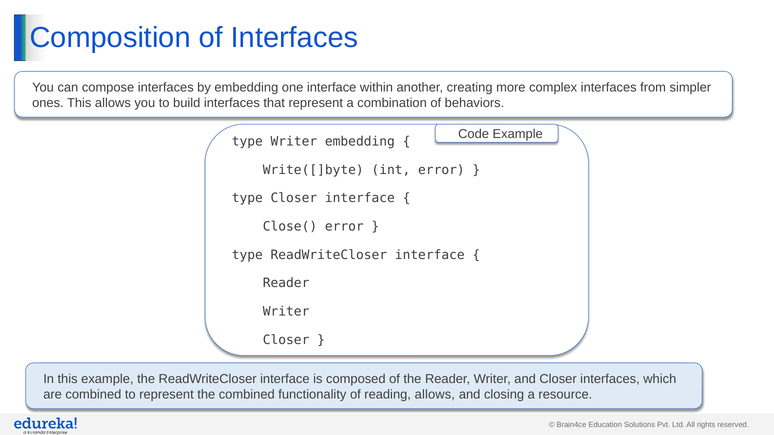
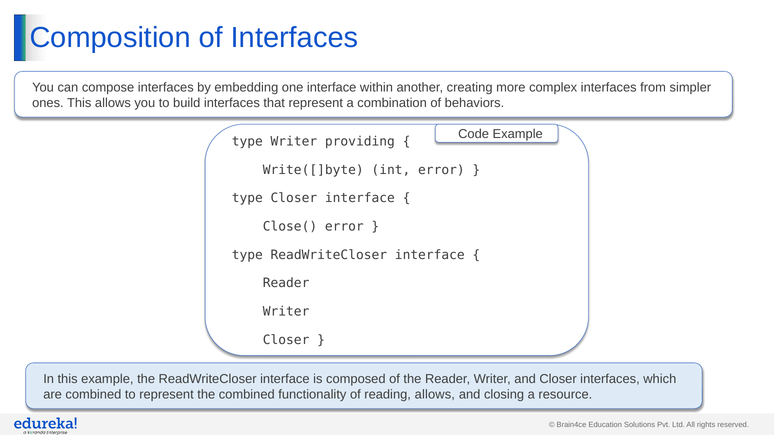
Writer embedding: embedding -> providing (360, 142)
